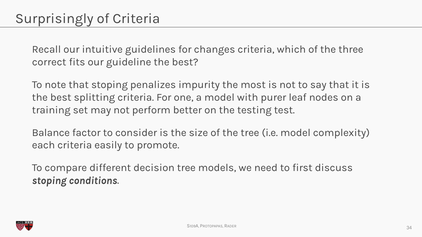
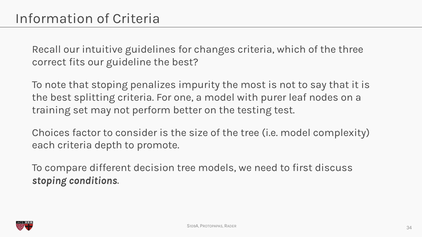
Surprisingly: Surprisingly -> Information (54, 18)
Balance: Balance -> Choices (51, 133)
easily: easily -> depth (108, 145)
